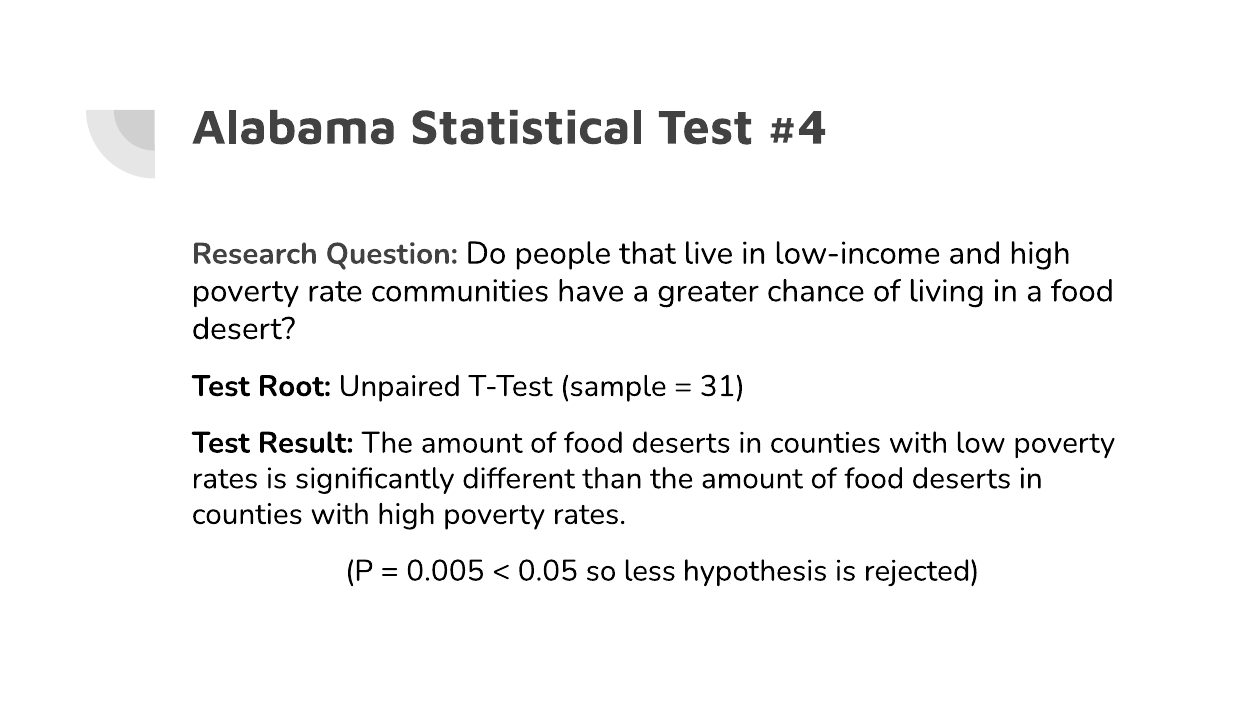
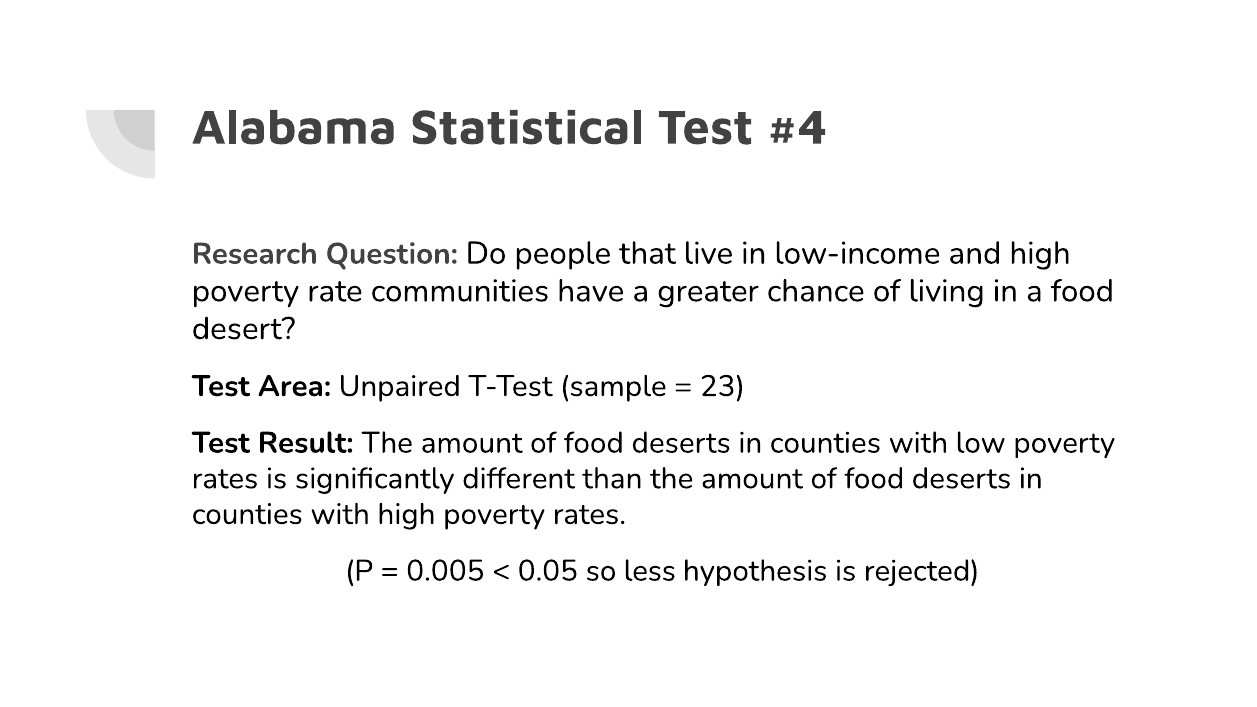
Root: Root -> Area (294, 386)
31: 31 -> 23 (722, 386)
